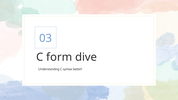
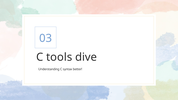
form: form -> tools (59, 57)
